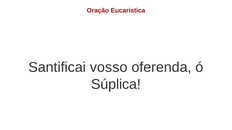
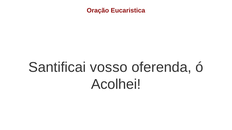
Súplica: Súplica -> Acolhei (116, 85)
